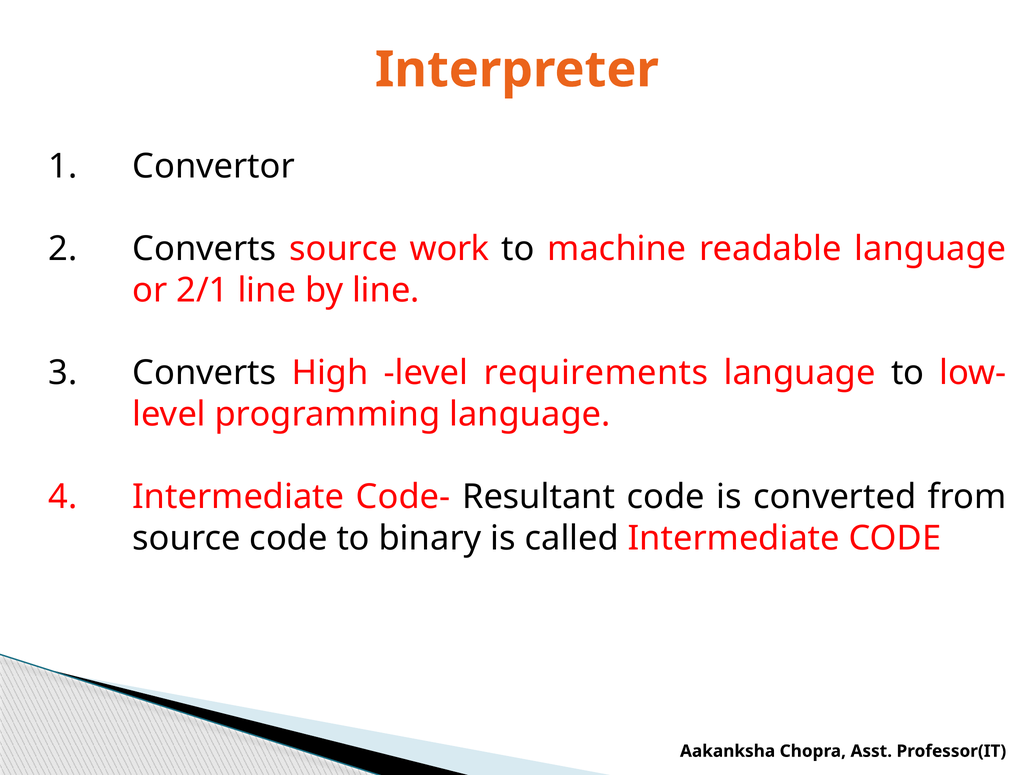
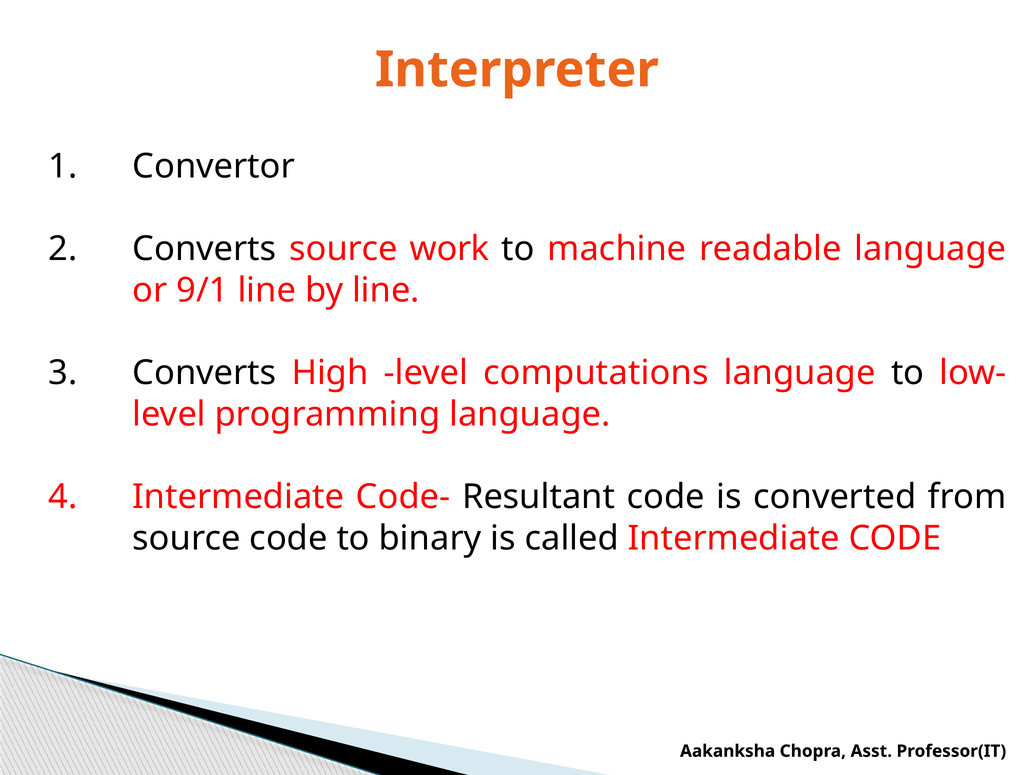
2/1: 2/1 -> 9/1 (203, 291)
requirements: requirements -> computations (596, 373)
